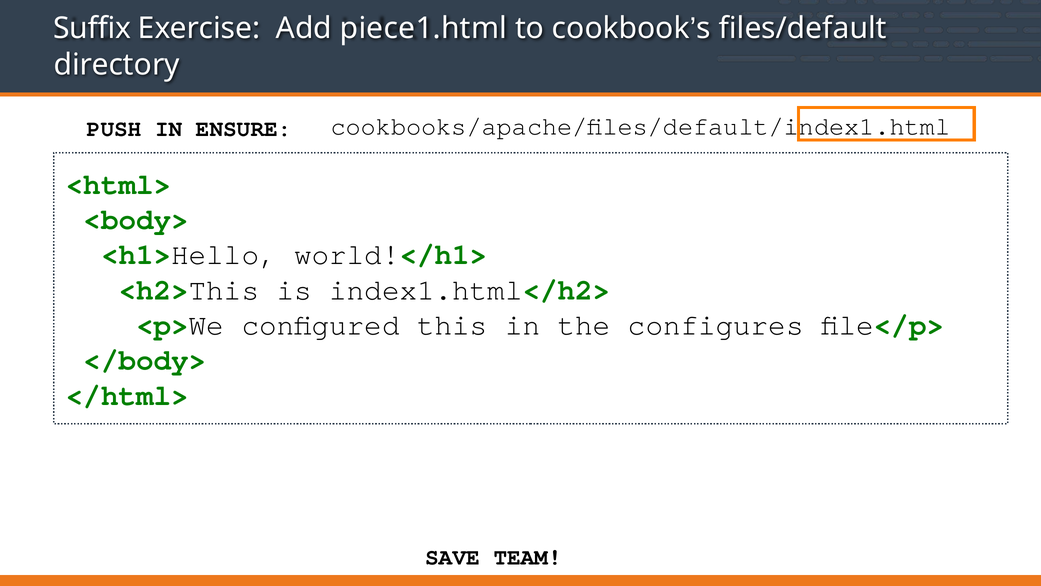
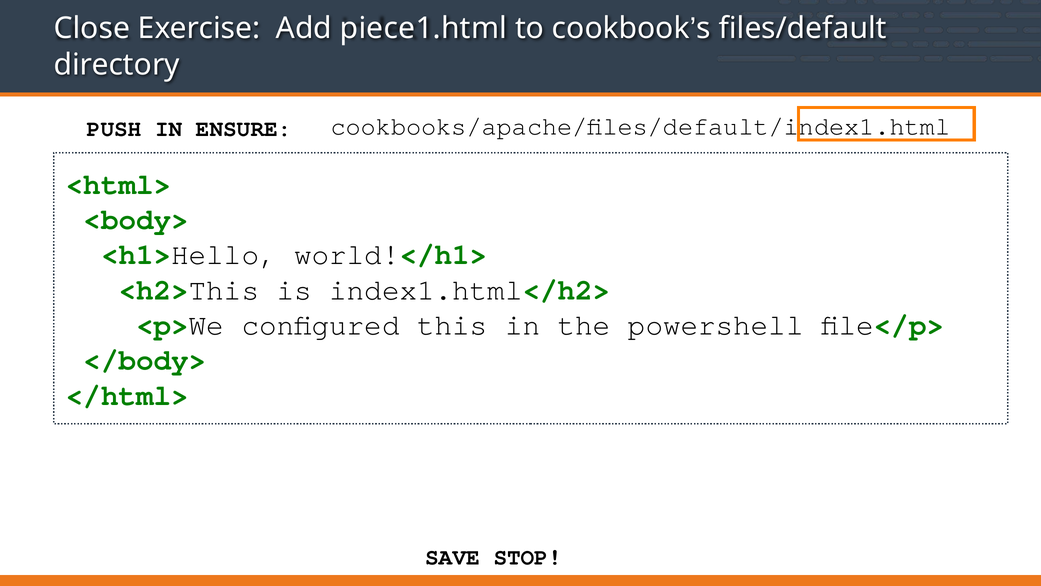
Suffix: Suffix -> Close (92, 28)
configures: configures -> powershell (716, 325)
TEAM: TEAM -> STOP (528, 557)
